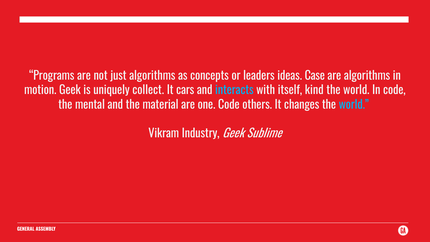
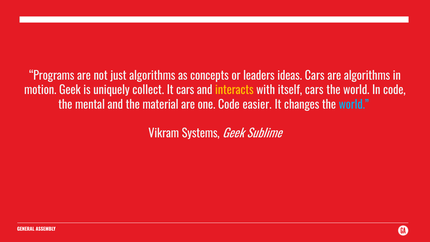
ideas Case: Case -> Cars (315, 76)
interacts colour: light blue -> yellow (234, 90)
itself kind: kind -> cars (314, 90)
others: others -> easier (257, 105)
Industry: Industry -> Systems (201, 133)
